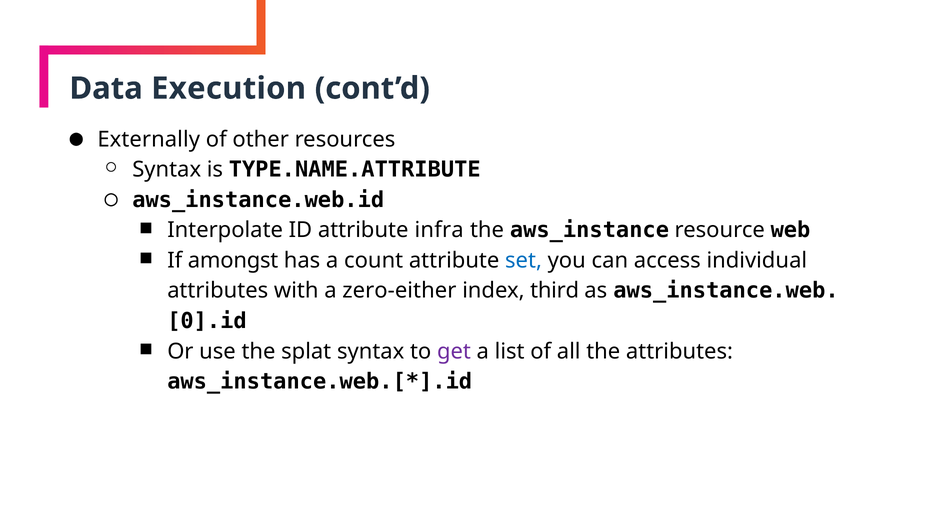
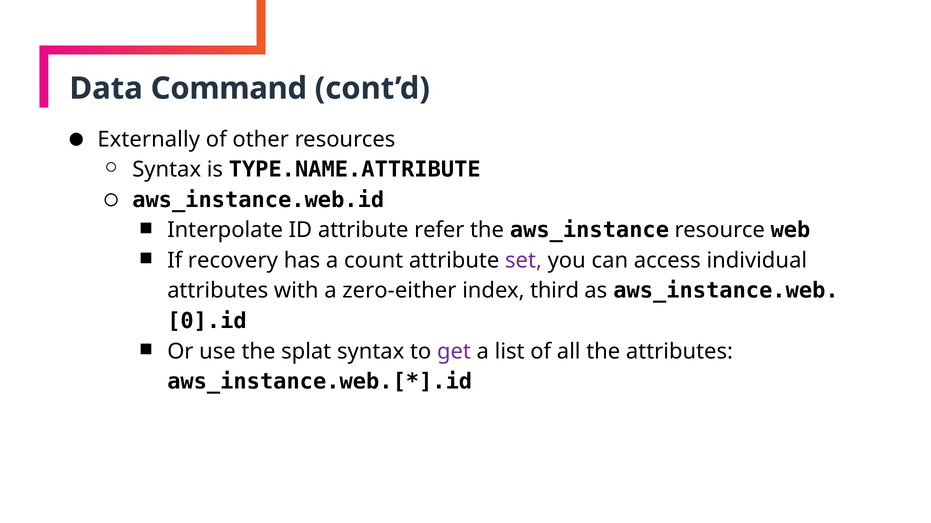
Execution: Execution -> Command (229, 89)
infra: infra -> refer (439, 231)
amongst: amongst -> recovery (233, 261)
set colour: blue -> purple (523, 261)
